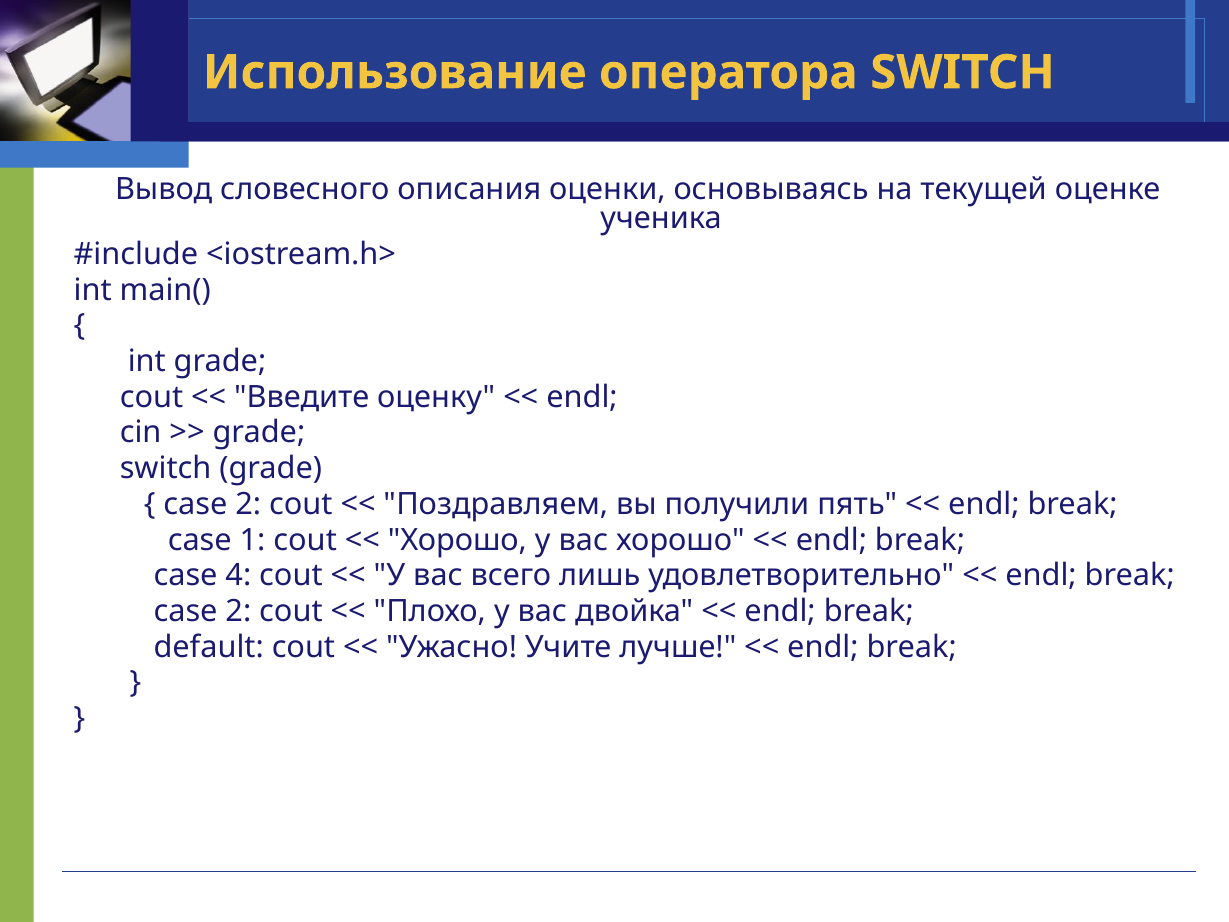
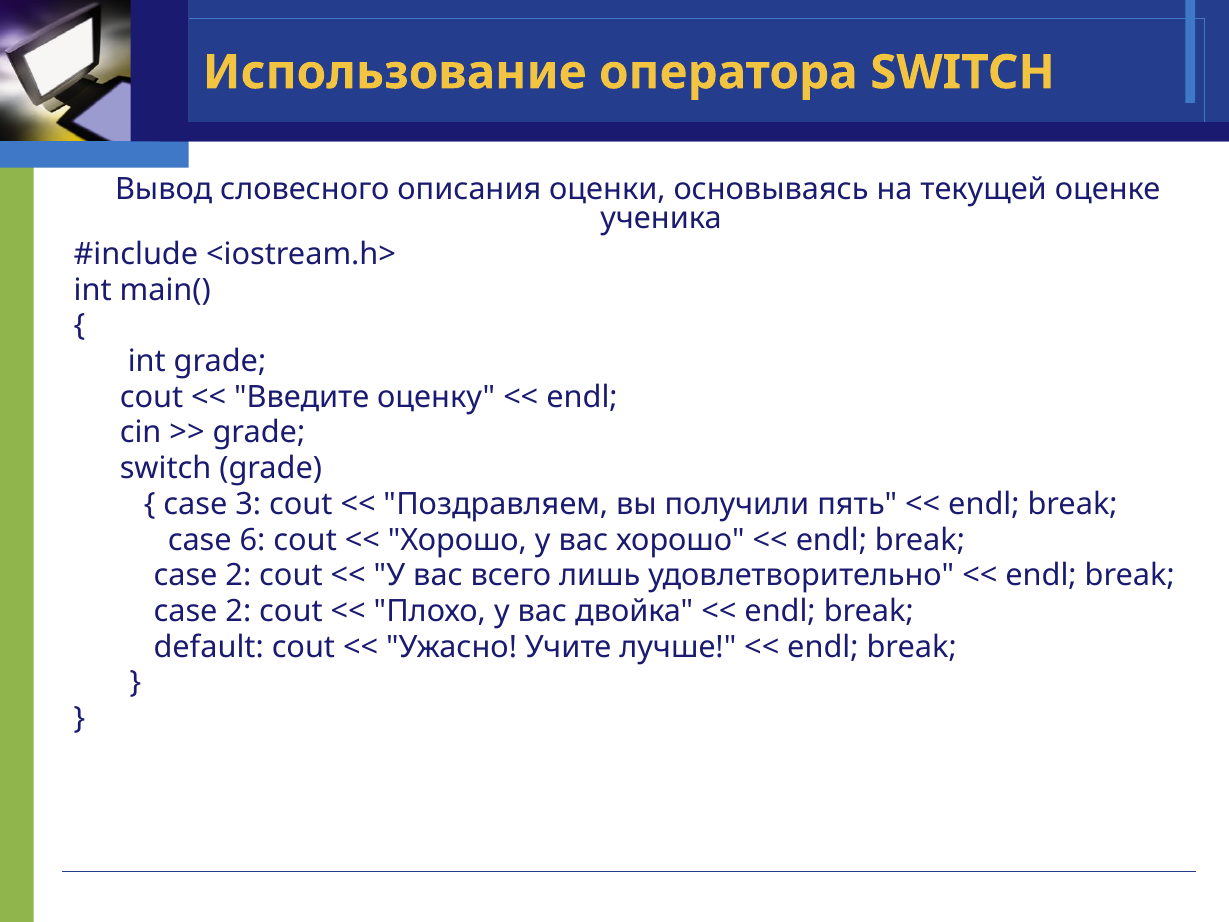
2: 2 -> 3 (248, 504)
1: 1 -> 6 (253, 540)
4: 4 -> 2 (238, 575)
